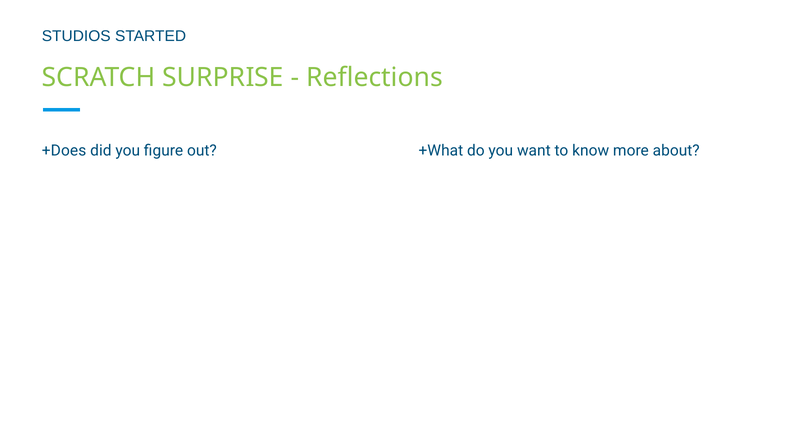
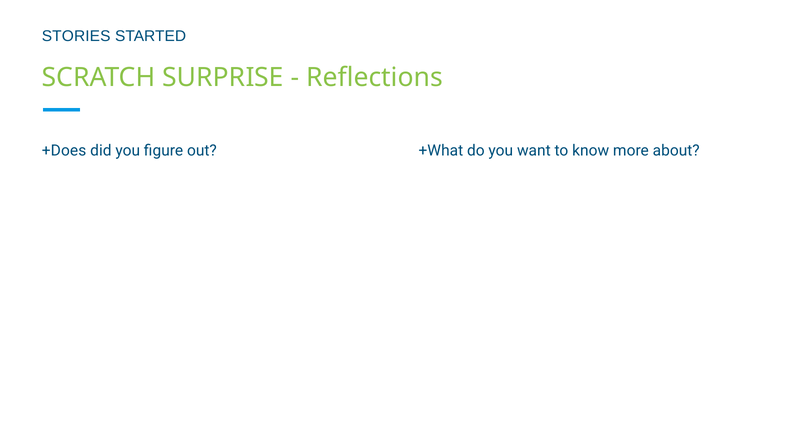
STUDIOS: STUDIOS -> STORIES (76, 36)
